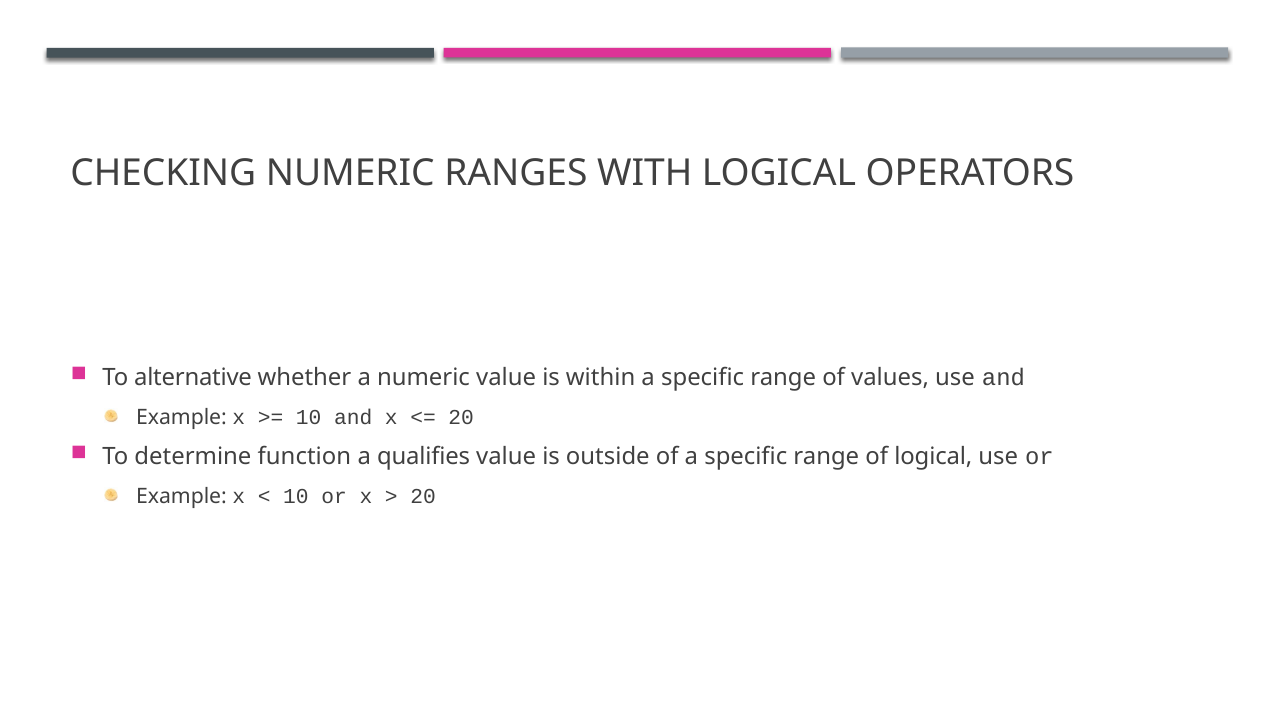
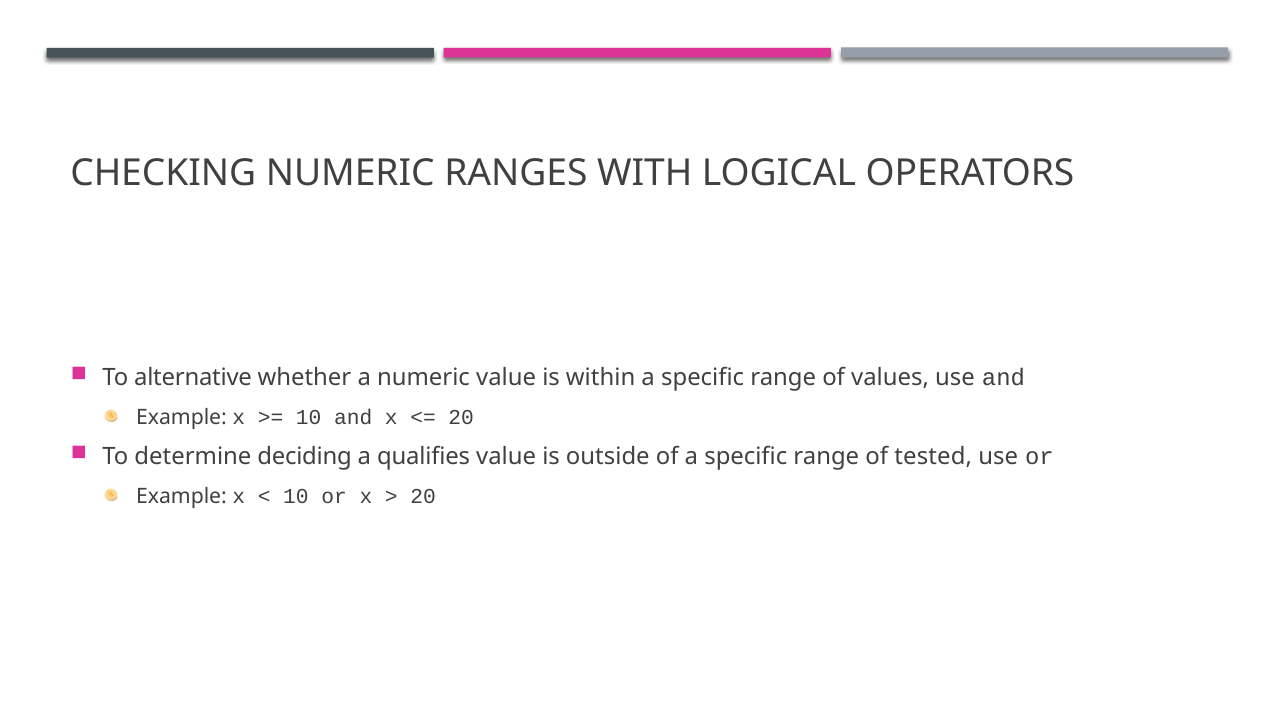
function: function -> deciding (305, 457)
of logical: logical -> tested (933, 457)
